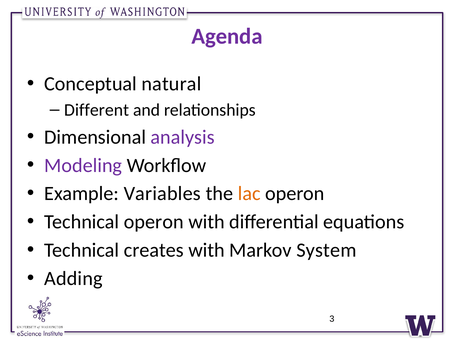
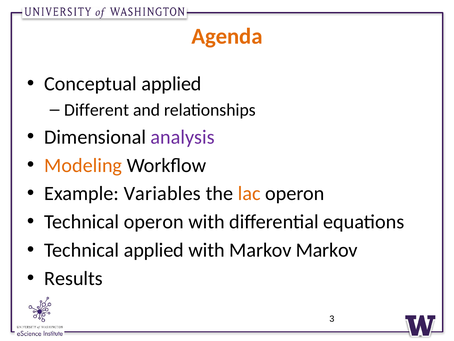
Agenda colour: purple -> orange (227, 36)
Conceptual natural: natural -> applied (172, 84)
Modeling colour: purple -> orange (83, 165)
Technical creates: creates -> applied (154, 250)
Markov System: System -> Markov (327, 250)
Adding: Adding -> Results (74, 278)
